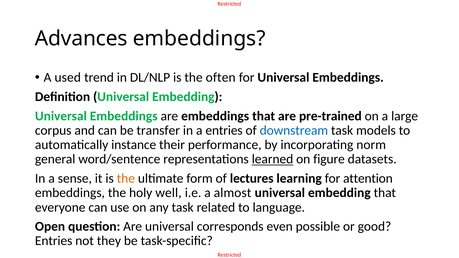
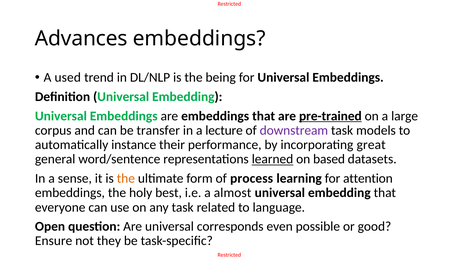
often: often -> being (221, 78)
pre-trained underline: none -> present (330, 116)
a entries: entries -> lecture (224, 130)
downstream colour: blue -> purple (294, 130)
norm: norm -> great (371, 145)
figure: figure -> based (329, 159)
lectures: lectures -> process (252, 179)
well: well -> best (169, 193)
Entries: Entries -> Ensure (54, 241)
